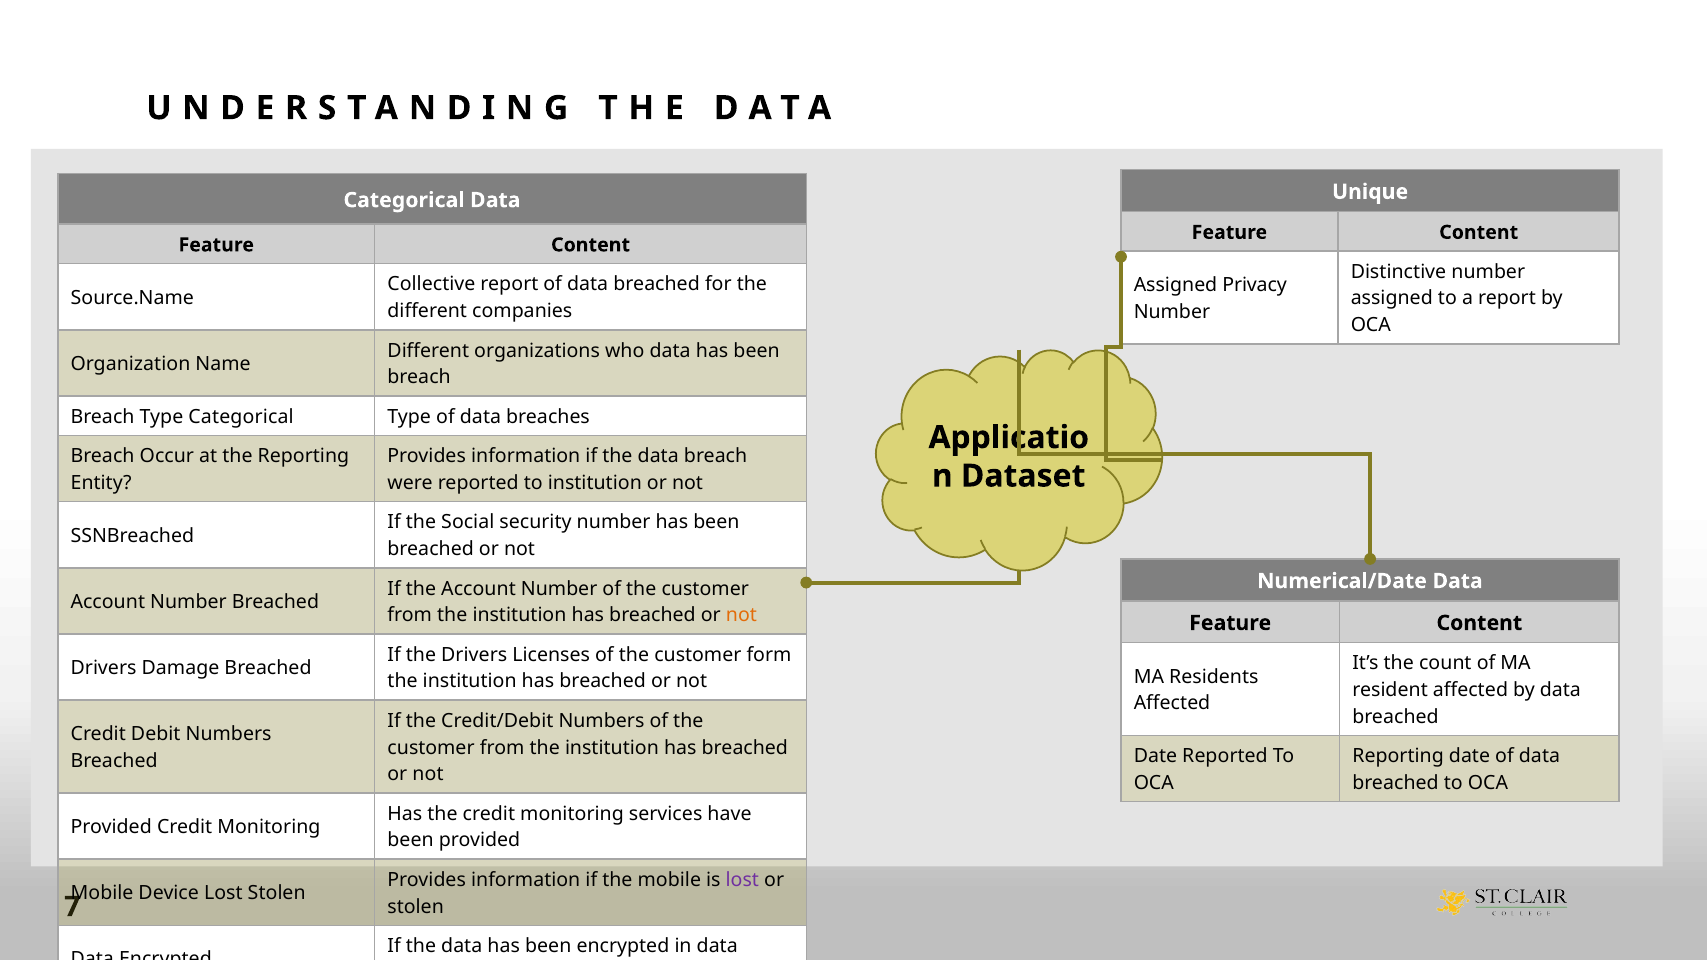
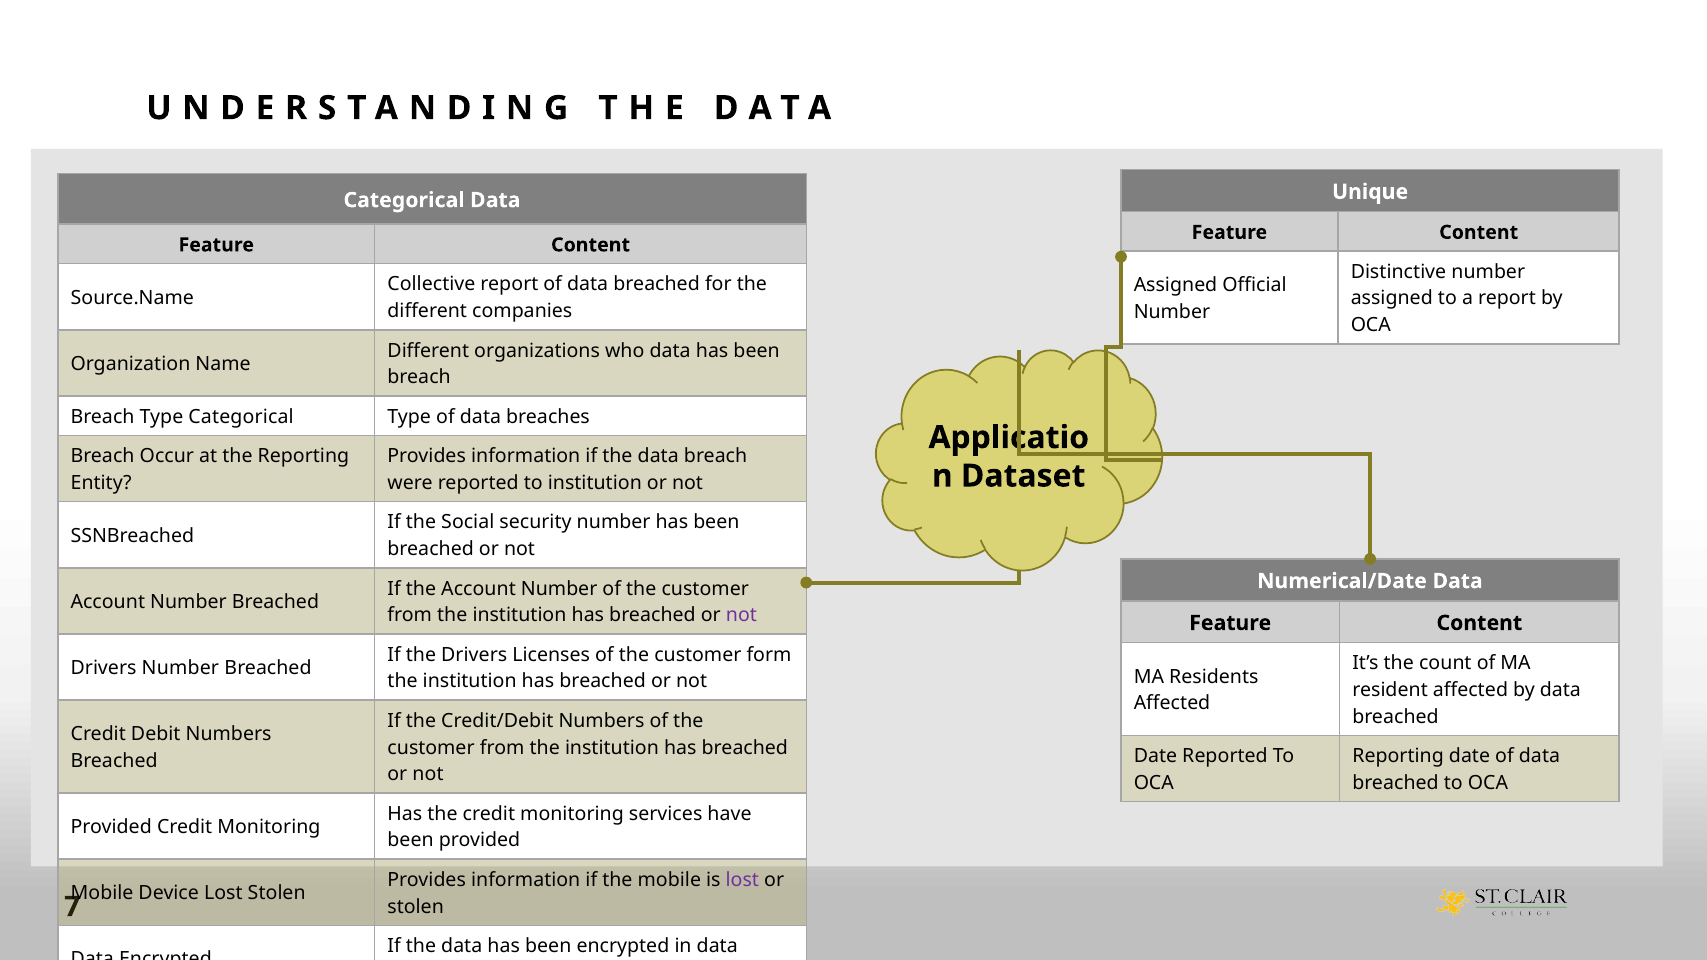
Privacy: Privacy -> Official (1255, 285)
not colour: orange -> purple (741, 615)
Drivers Damage: Damage -> Number (180, 668)
